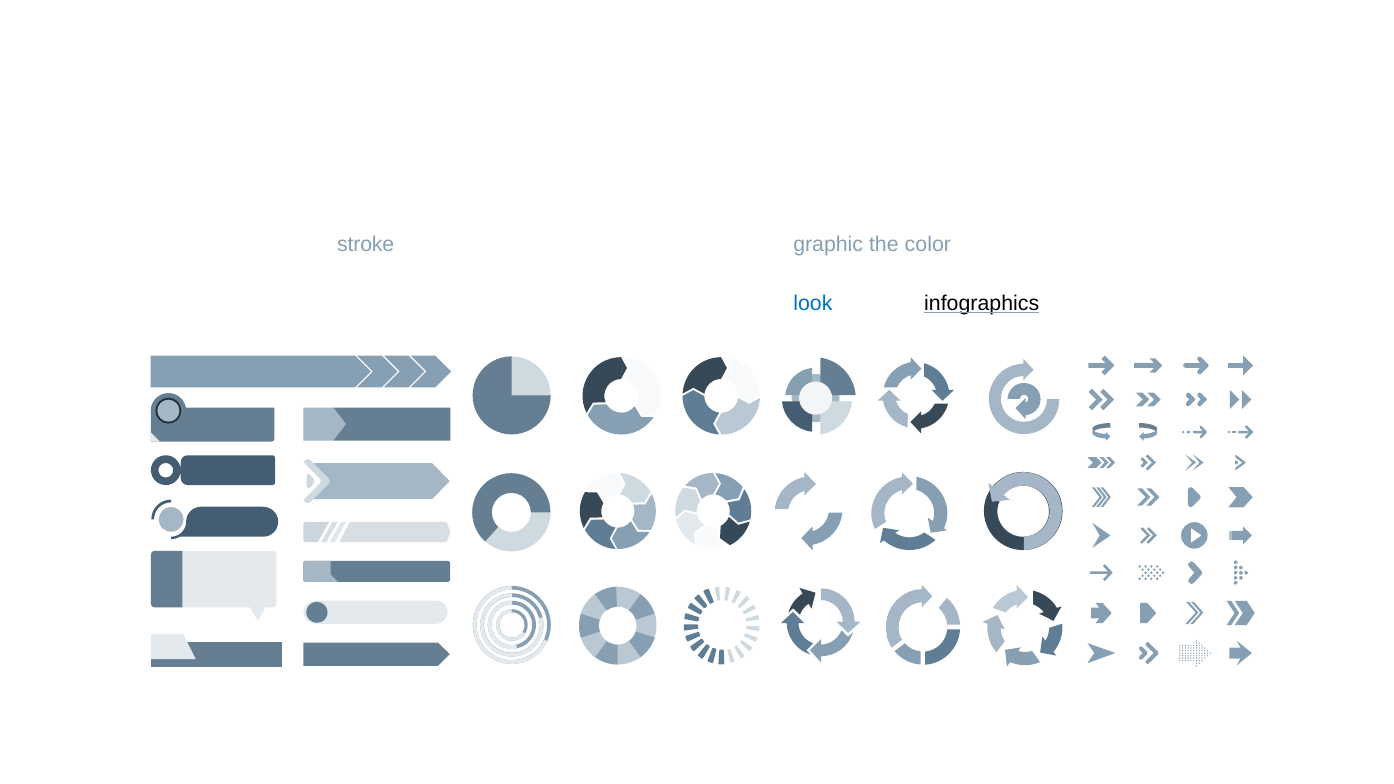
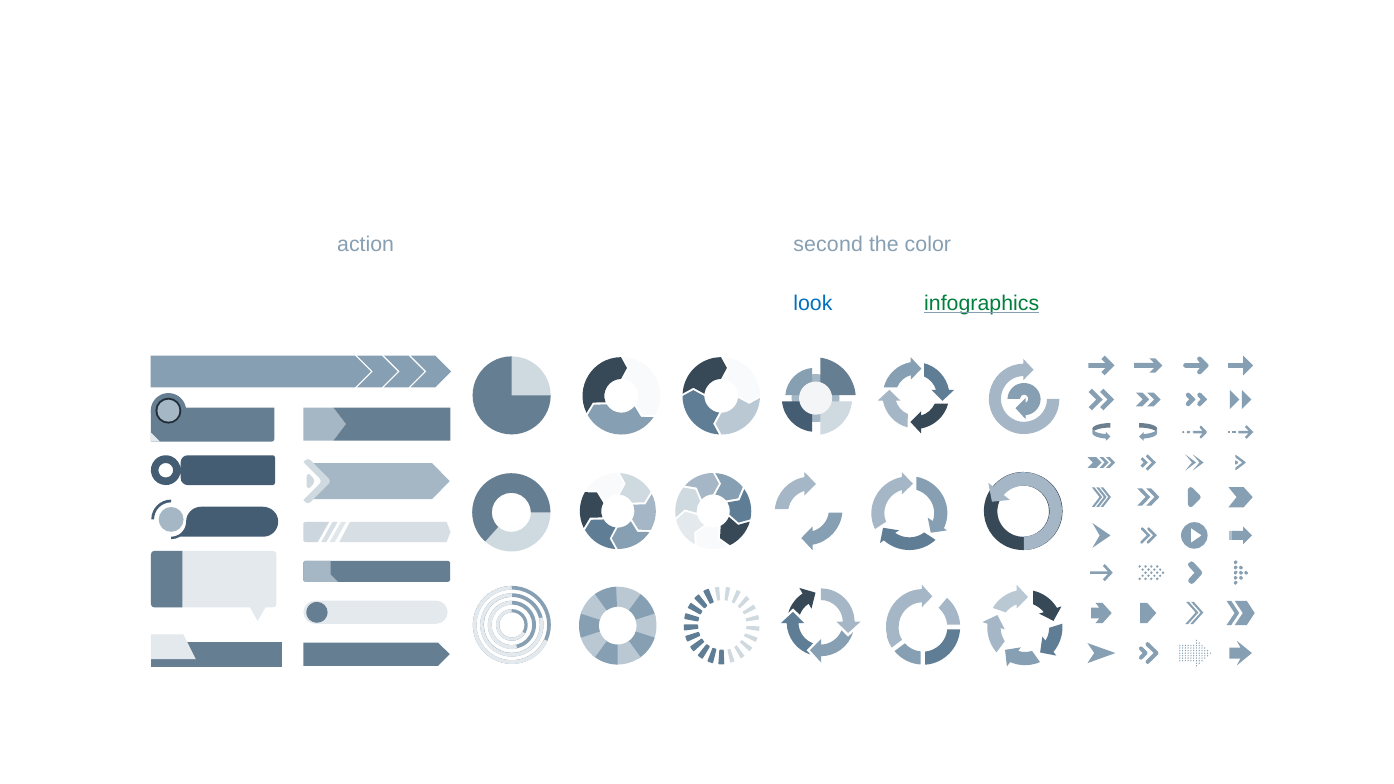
stroke: stroke -> action (366, 245)
To graphic: graphic -> second (828, 245)
infographics colour: black -> green (982, 303)
